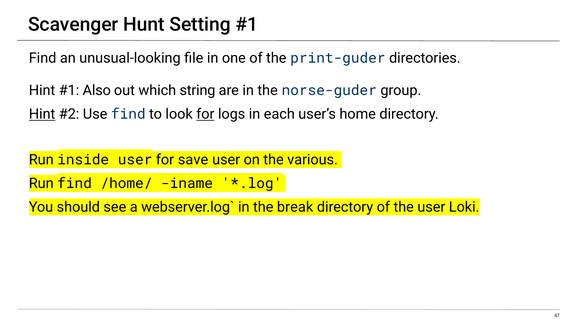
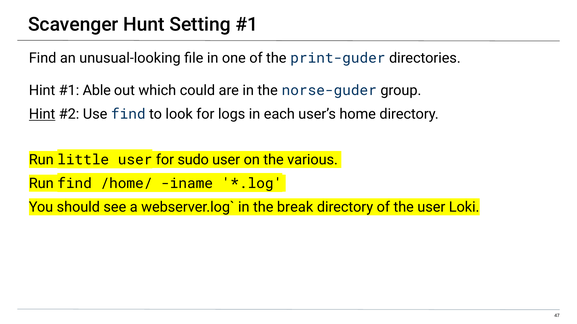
Also: Also -> Able (97, 91)
string: string -> could (197, 91)
for underline: present -> none (205, 114)
inside: inside -> little (83, 160)
save: save -> sudo (193, 160)
